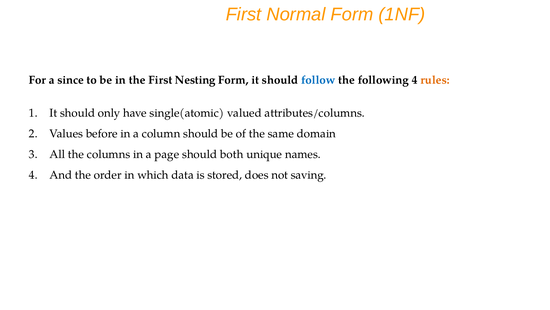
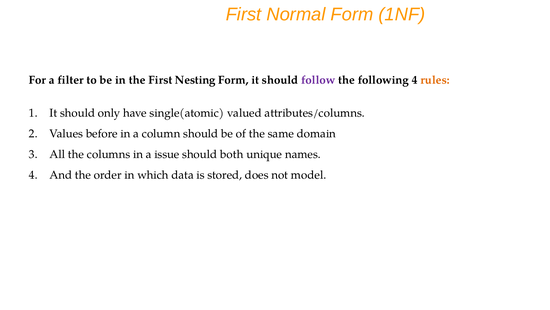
since: since -> filter (71, 80)
follow colour: blue -> purple (318, 80)
page: page -> issue (167, 154)
saving: saving -> model (309, 175)
